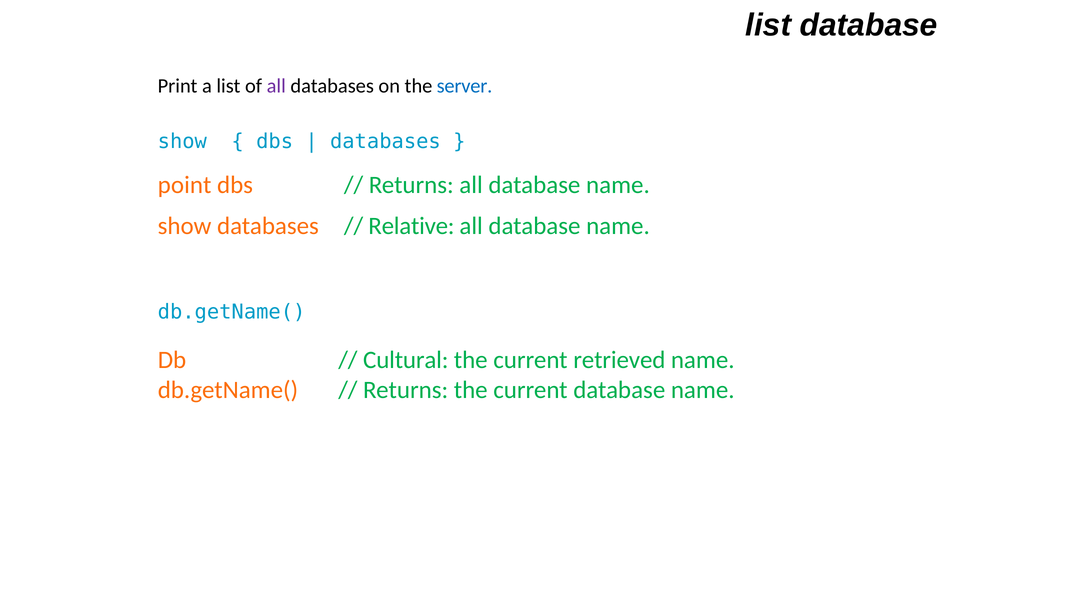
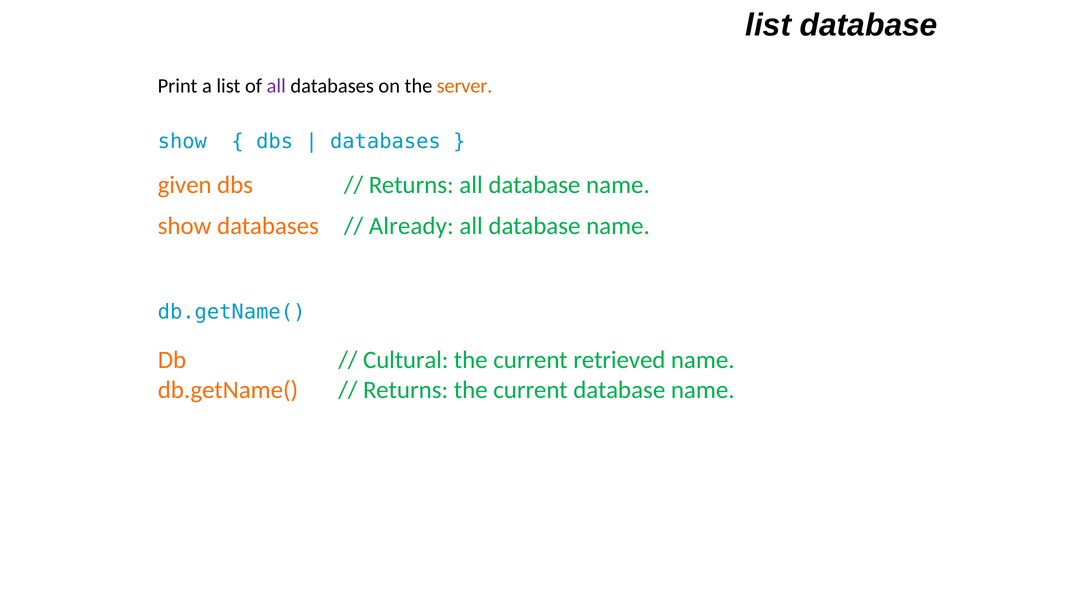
server colour: blue -> orange (465, 86)
point: point -> given (185, 185)
Relative: Relative -> Already (411, 226)
